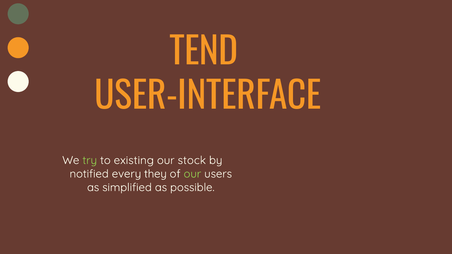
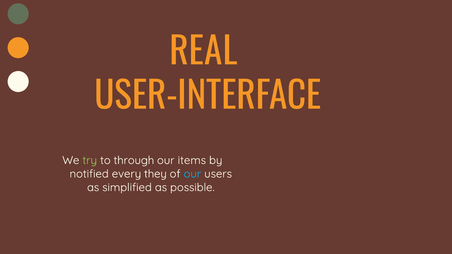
TEND: TEND -> REAL (203, 52)
existing: existing -> through (134, 160)
stock: stock -> items (192, 160)
our colour: light green -> light blue (192, 174)
